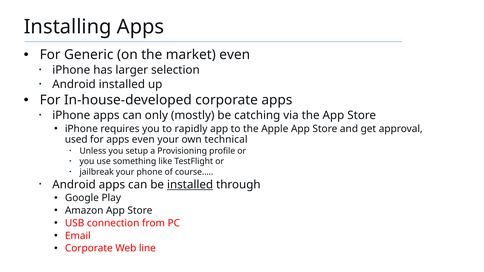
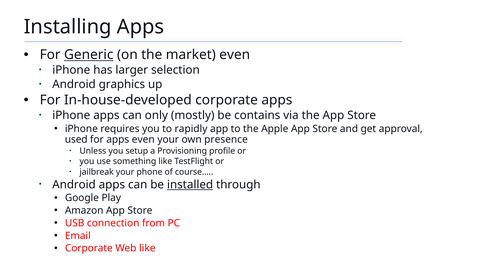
Generic underline: none -> present (89, 55)
Android installed: installed -> graphics (122, 84)
catching: catching -> contains (257, 115)
technical: technical -> presence (226, 140)
Web line: line -> like (147, 249)
